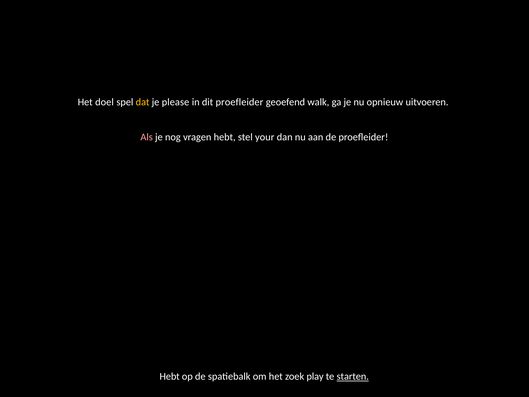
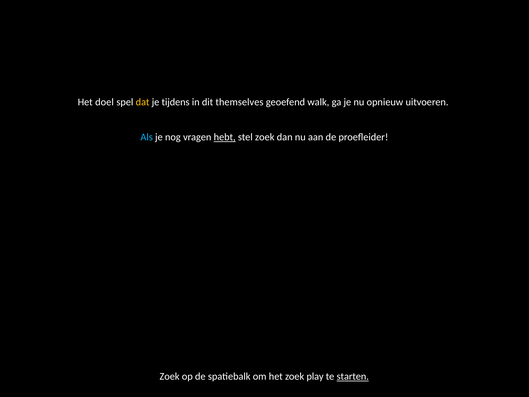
please: please -> tijdens (176, 102)
dit proefleider: proefleider -> themselves (239, 102)
Als colour: pink -> light blue (147, 137)
hebt underline: none -> present (225, 137)
stel your: your -> zoek (265, 137)
Hebt: Hebt -> Zoek (170, 376)
